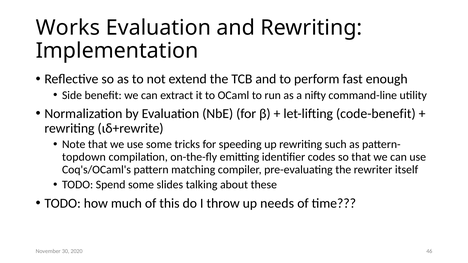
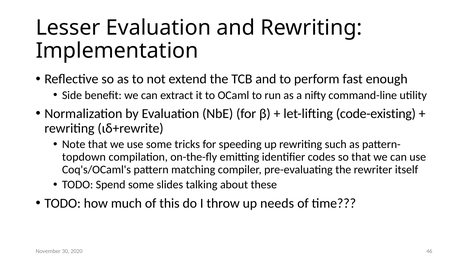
Works: Works -> Lesser (68, 28)
code-benefit: code-benefit -> code-existing (376, 114)
